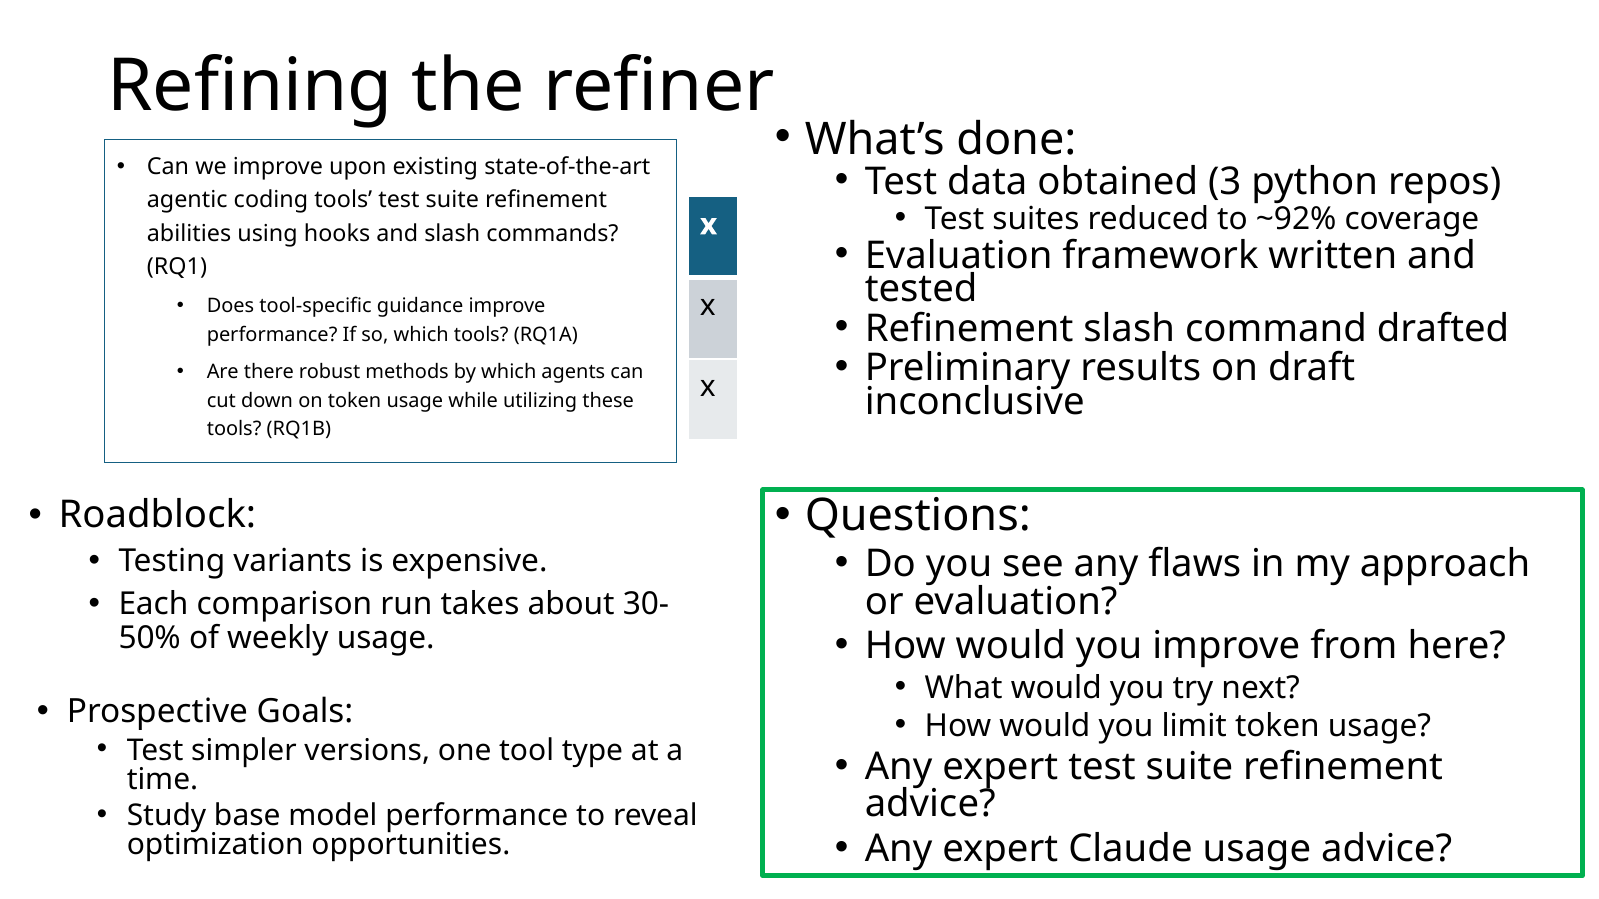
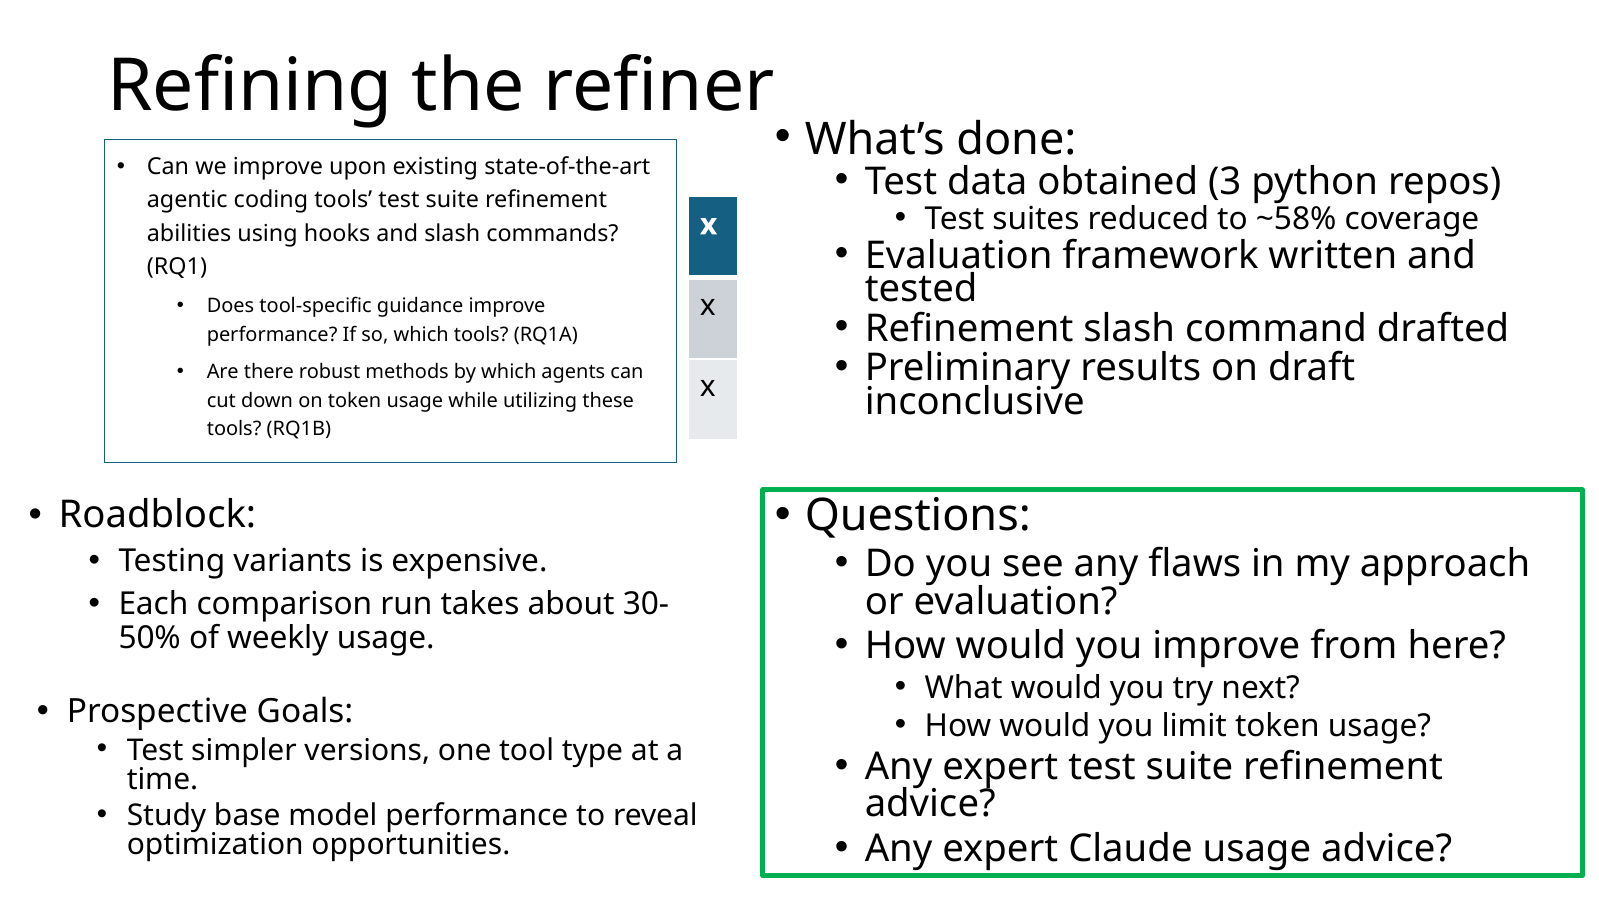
~92%: ~92% -> ~58% (1296, 220)
